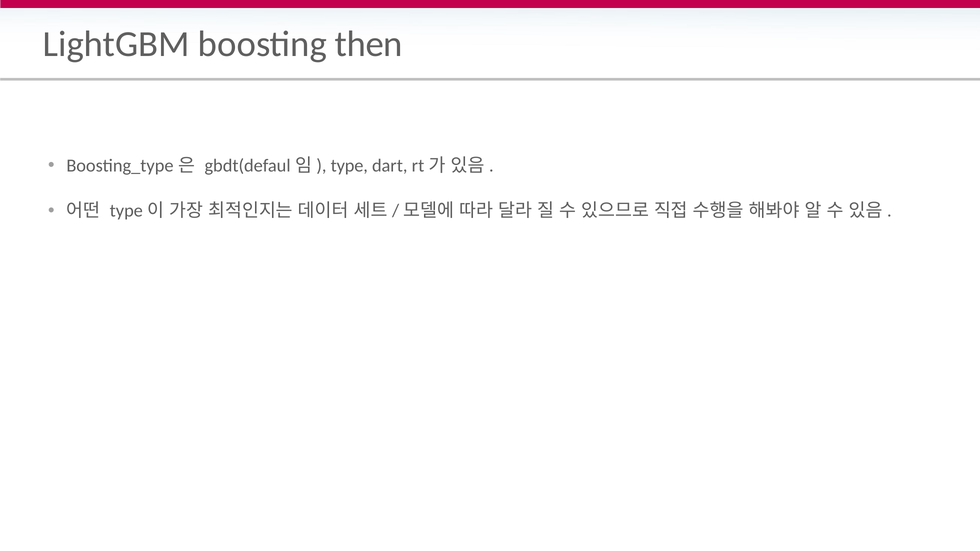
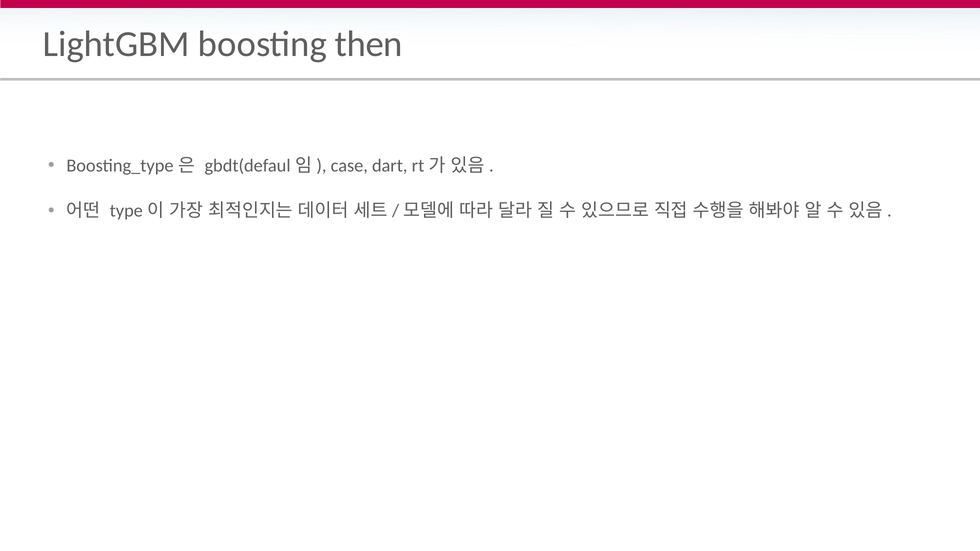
type: type -> case (349, 166)
